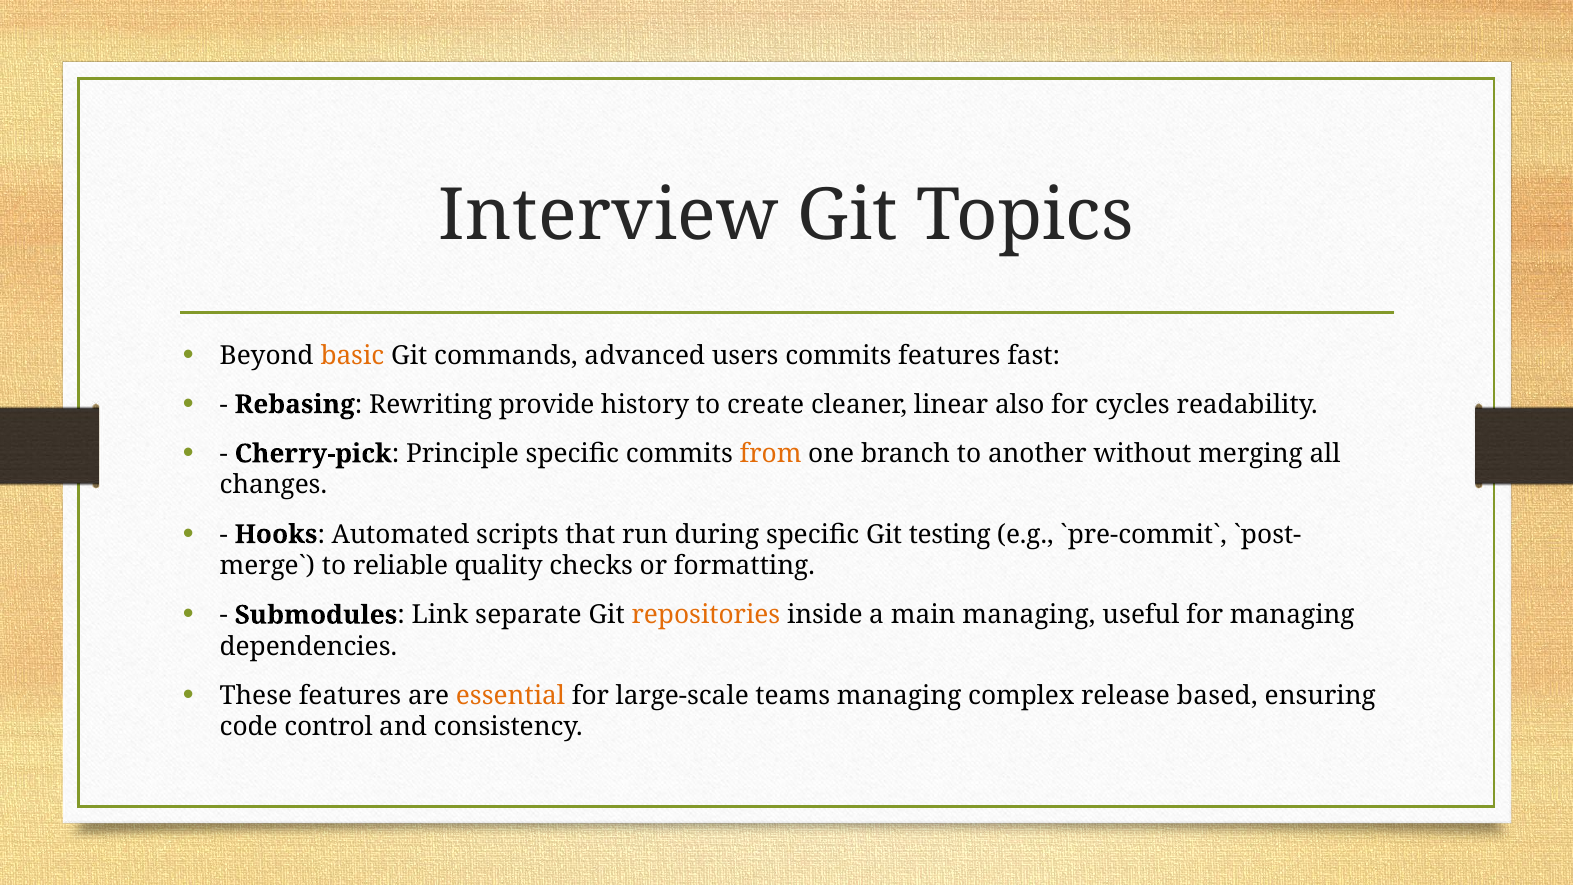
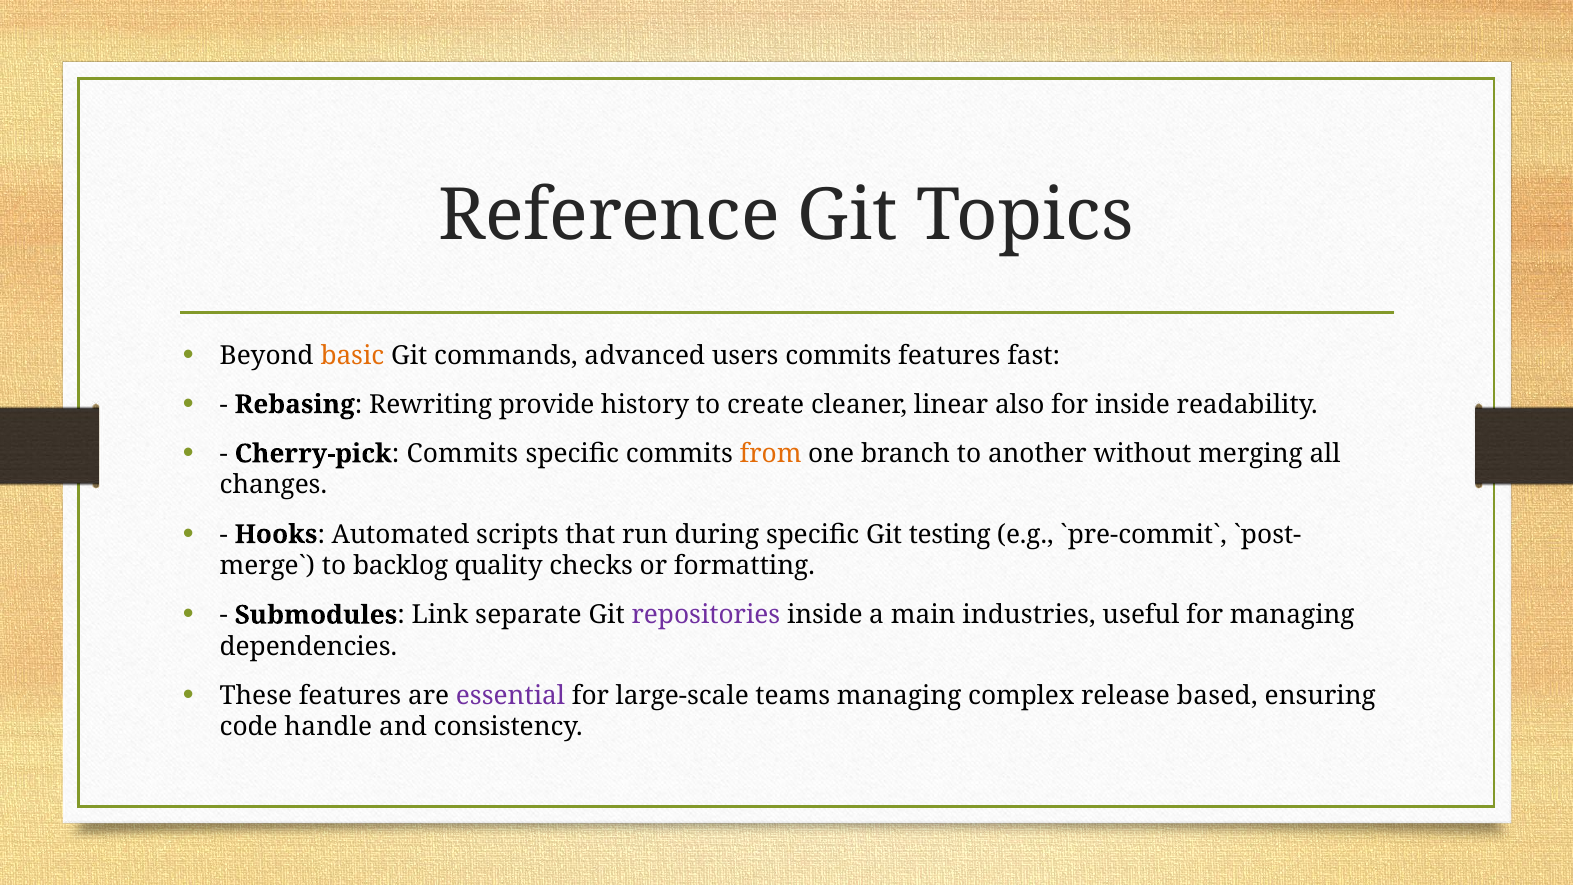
Interview: Interview -> Reference (609, 216)
for cycles: cycles -> inside (1132, 404)
Cherry-pick Principle: Principle -> Commits (462, 454)
reliable: reliable -> backlog (401, 566)
repositories colour: orange -> purple (706, 615)
main managing: managing -> industries (1029, 615)
essential colour: orange -> purple (510, 696)
control: control -> handle (328, 727)
